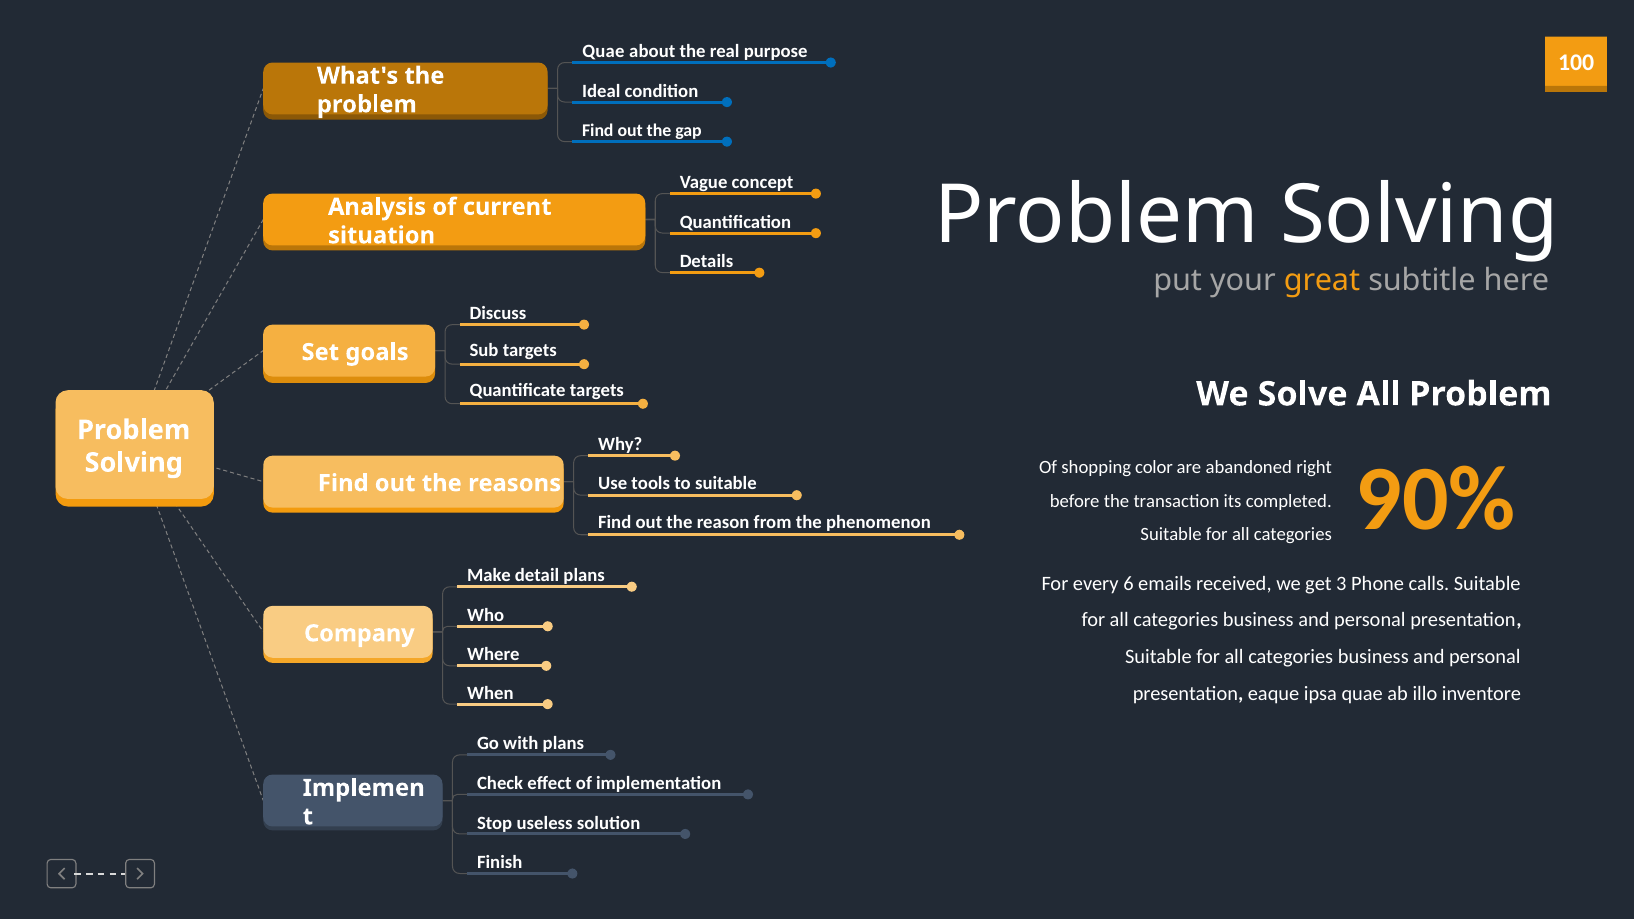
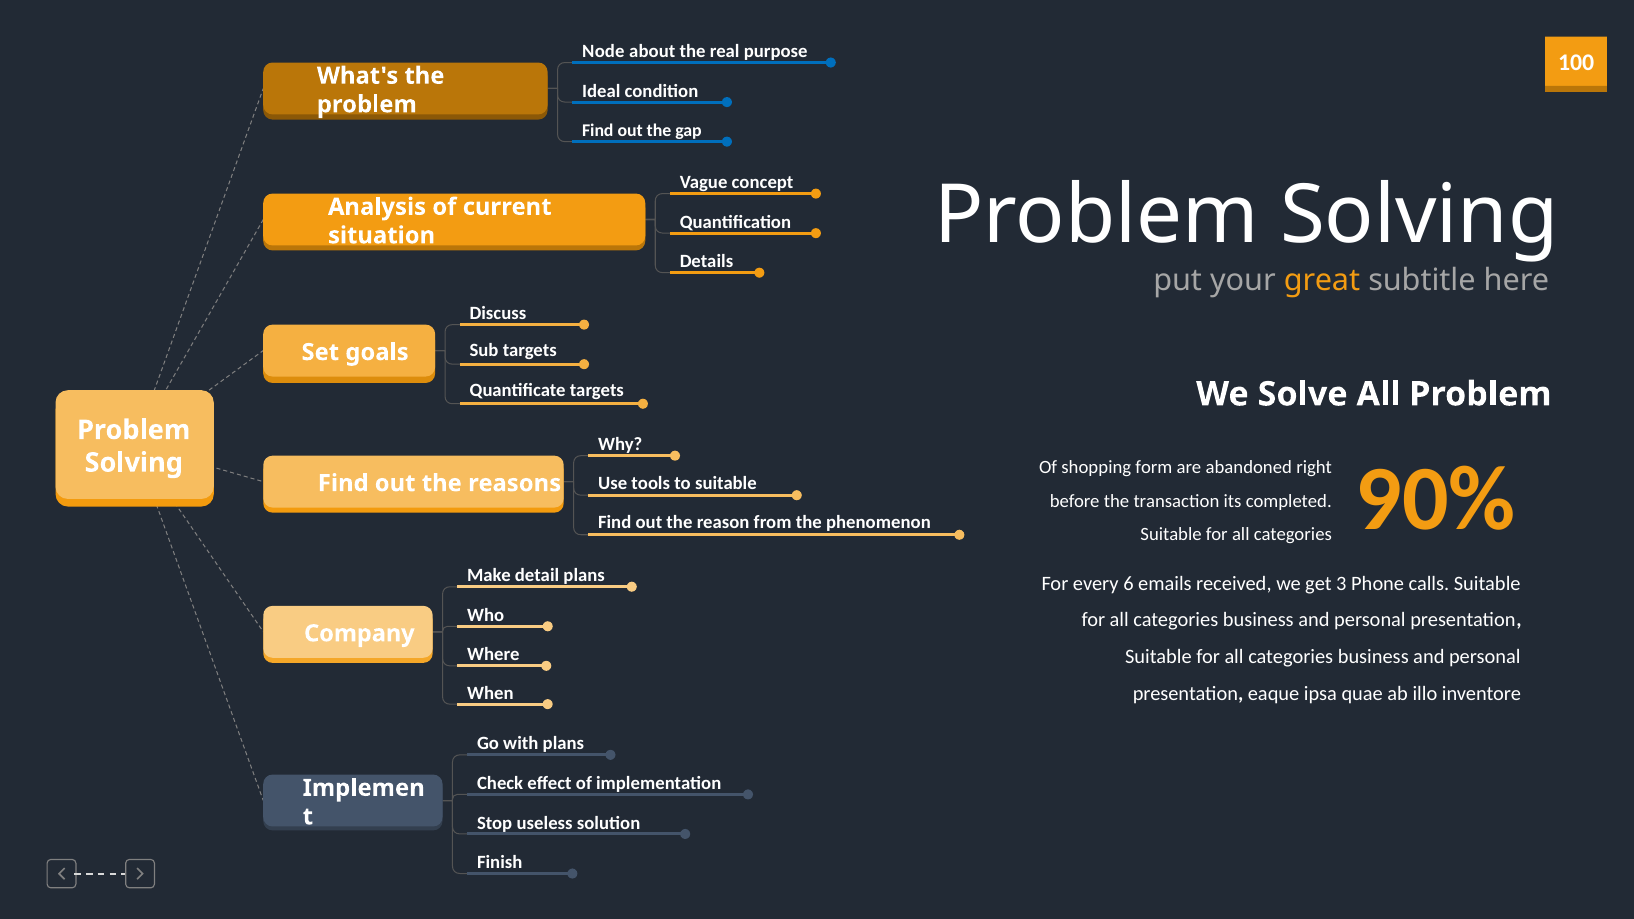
Quae: Quae -> Node (603, 51)
color: color -> form (1154, 467)
